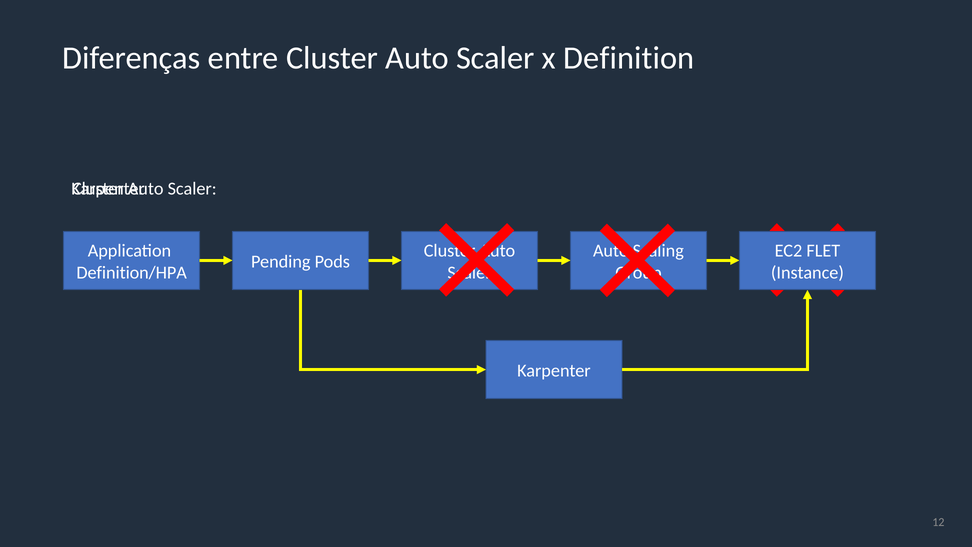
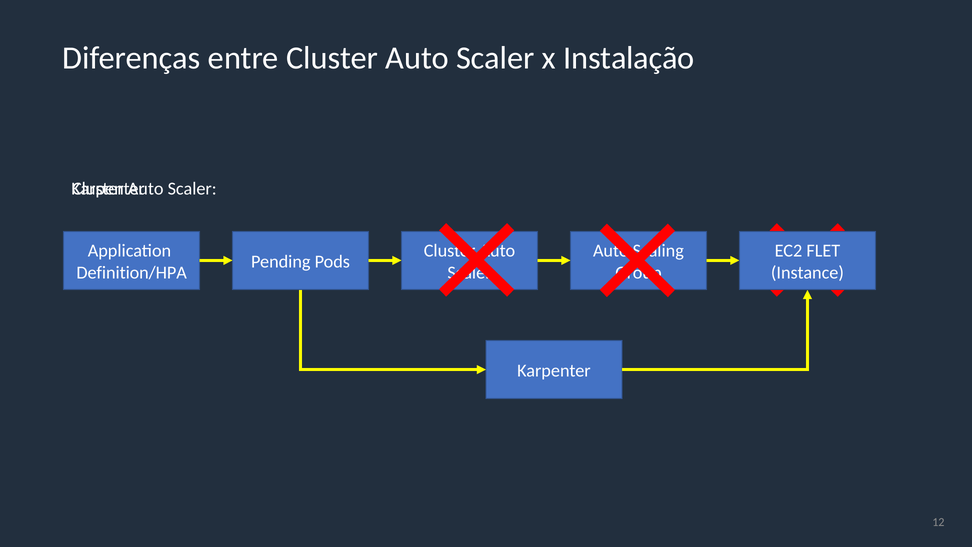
Definition: Definition -> Instalação (629, 58)
